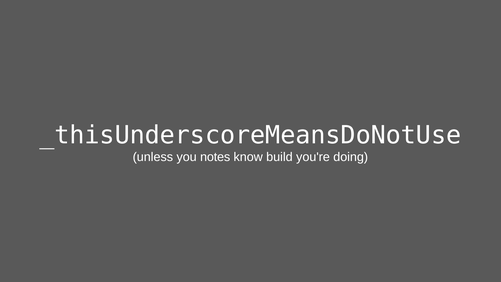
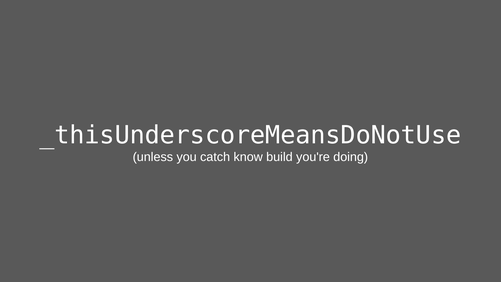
notes: notes -> catch (215, 157)
